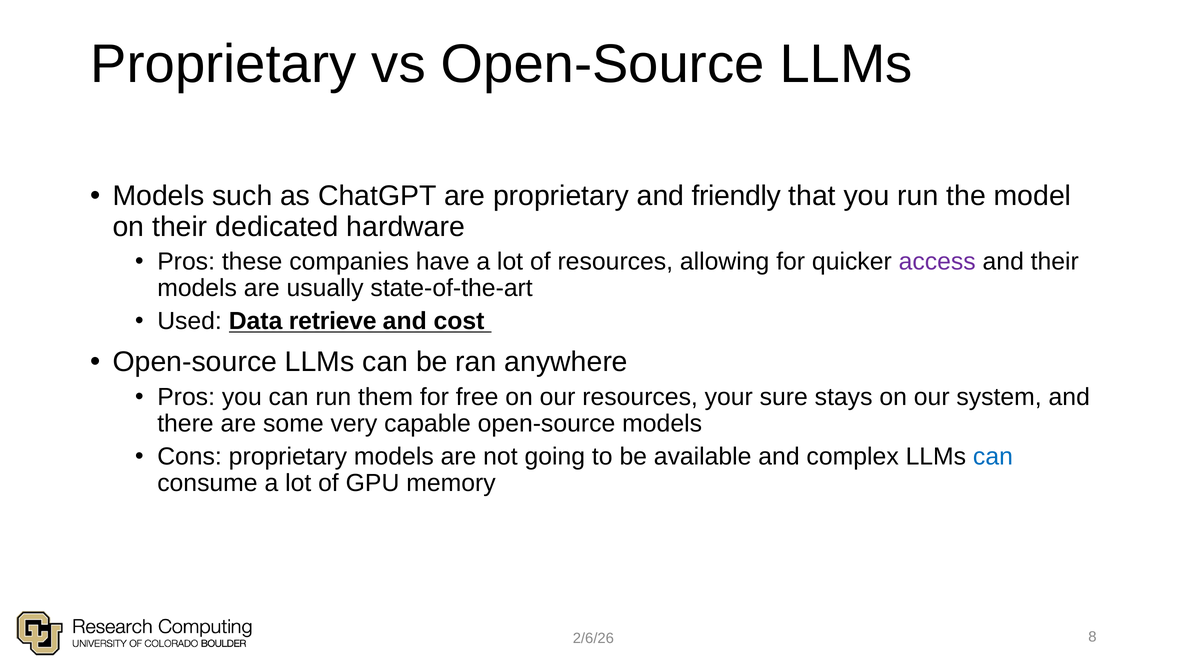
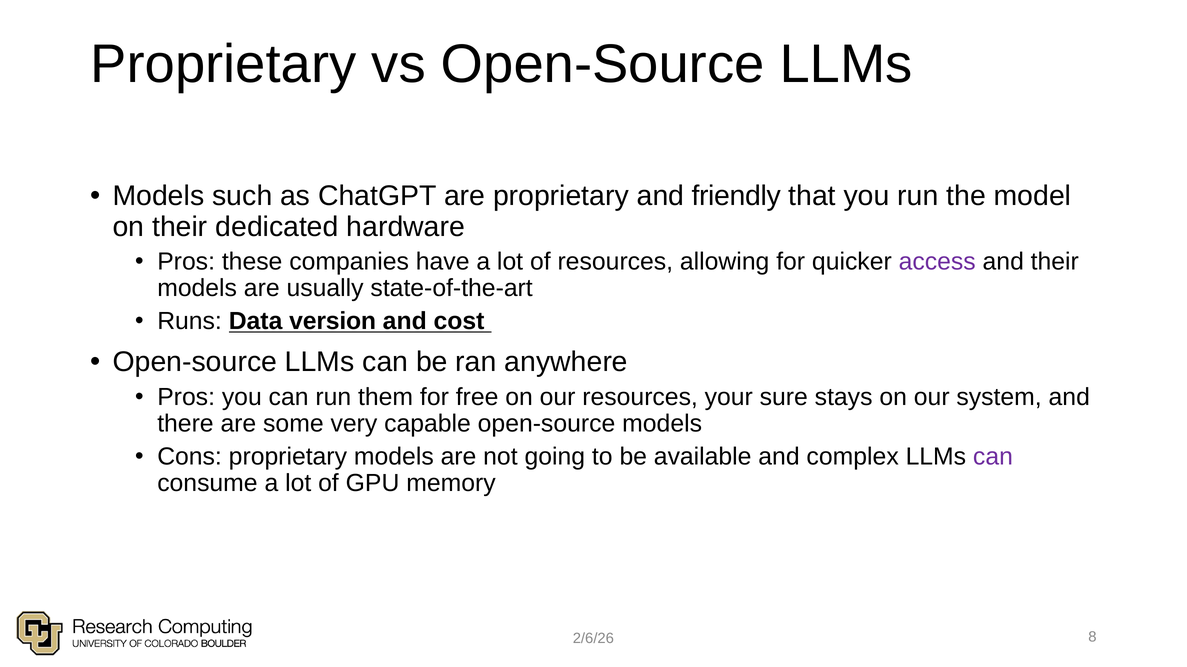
Used: Used -> Runs (190, 321)
retrieve: retrieve -> version (333, 321)
can colour: blue -> purple (993, 457)
